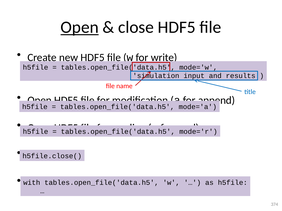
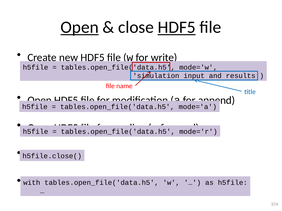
HDF5 underline: none -> present (177, 27)
